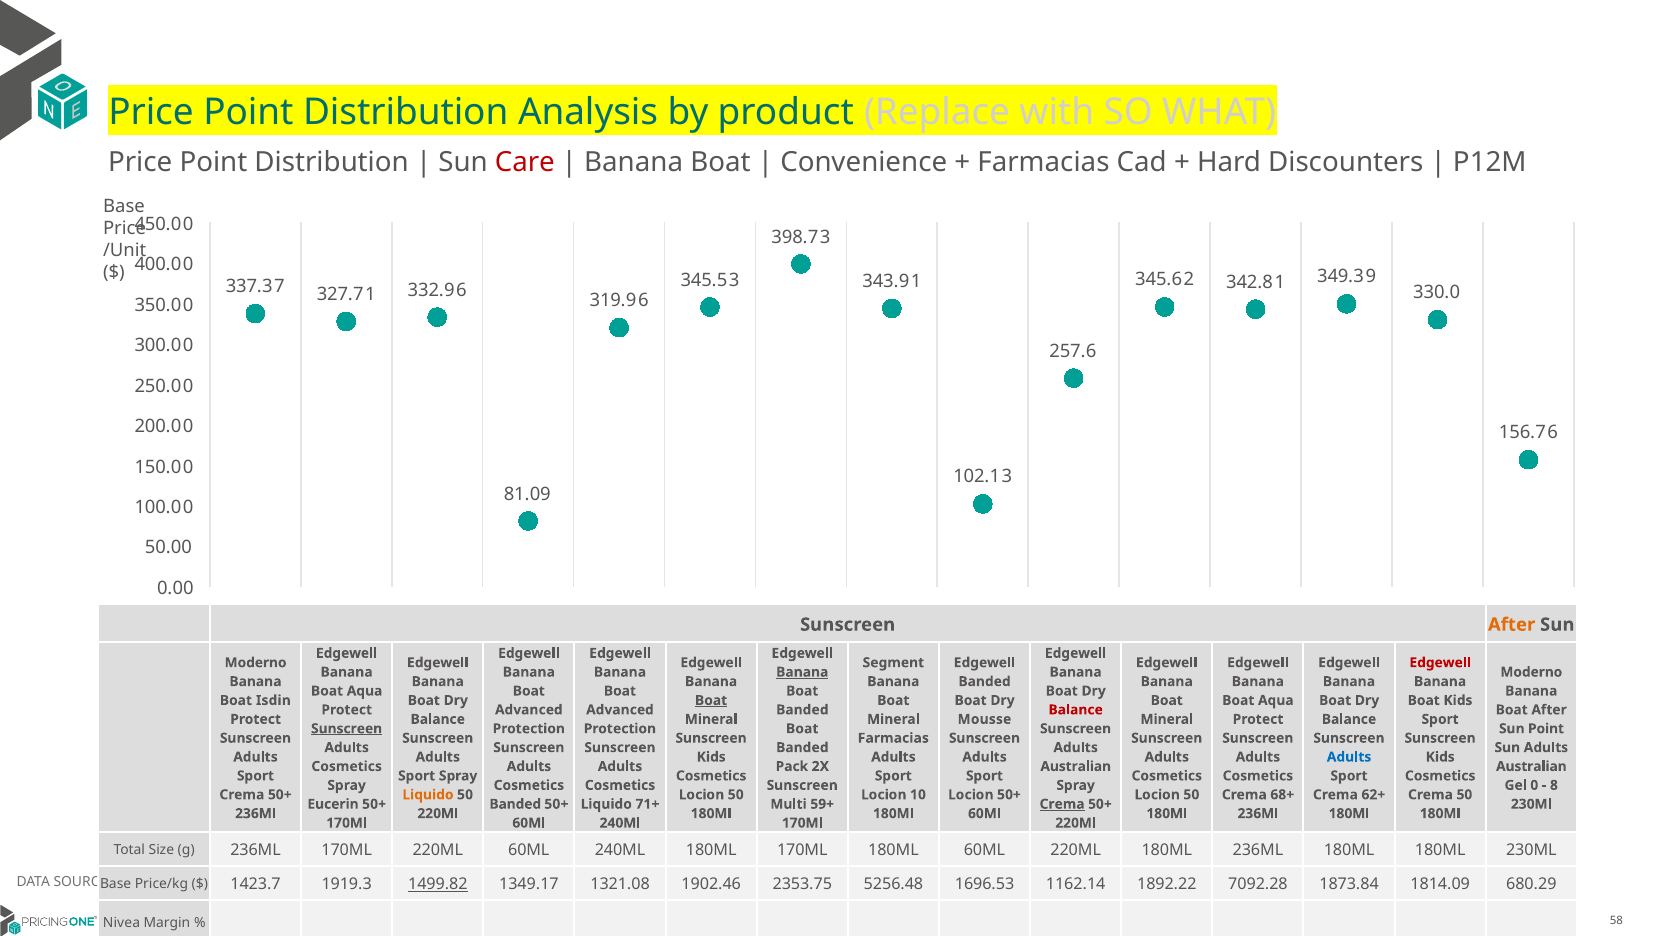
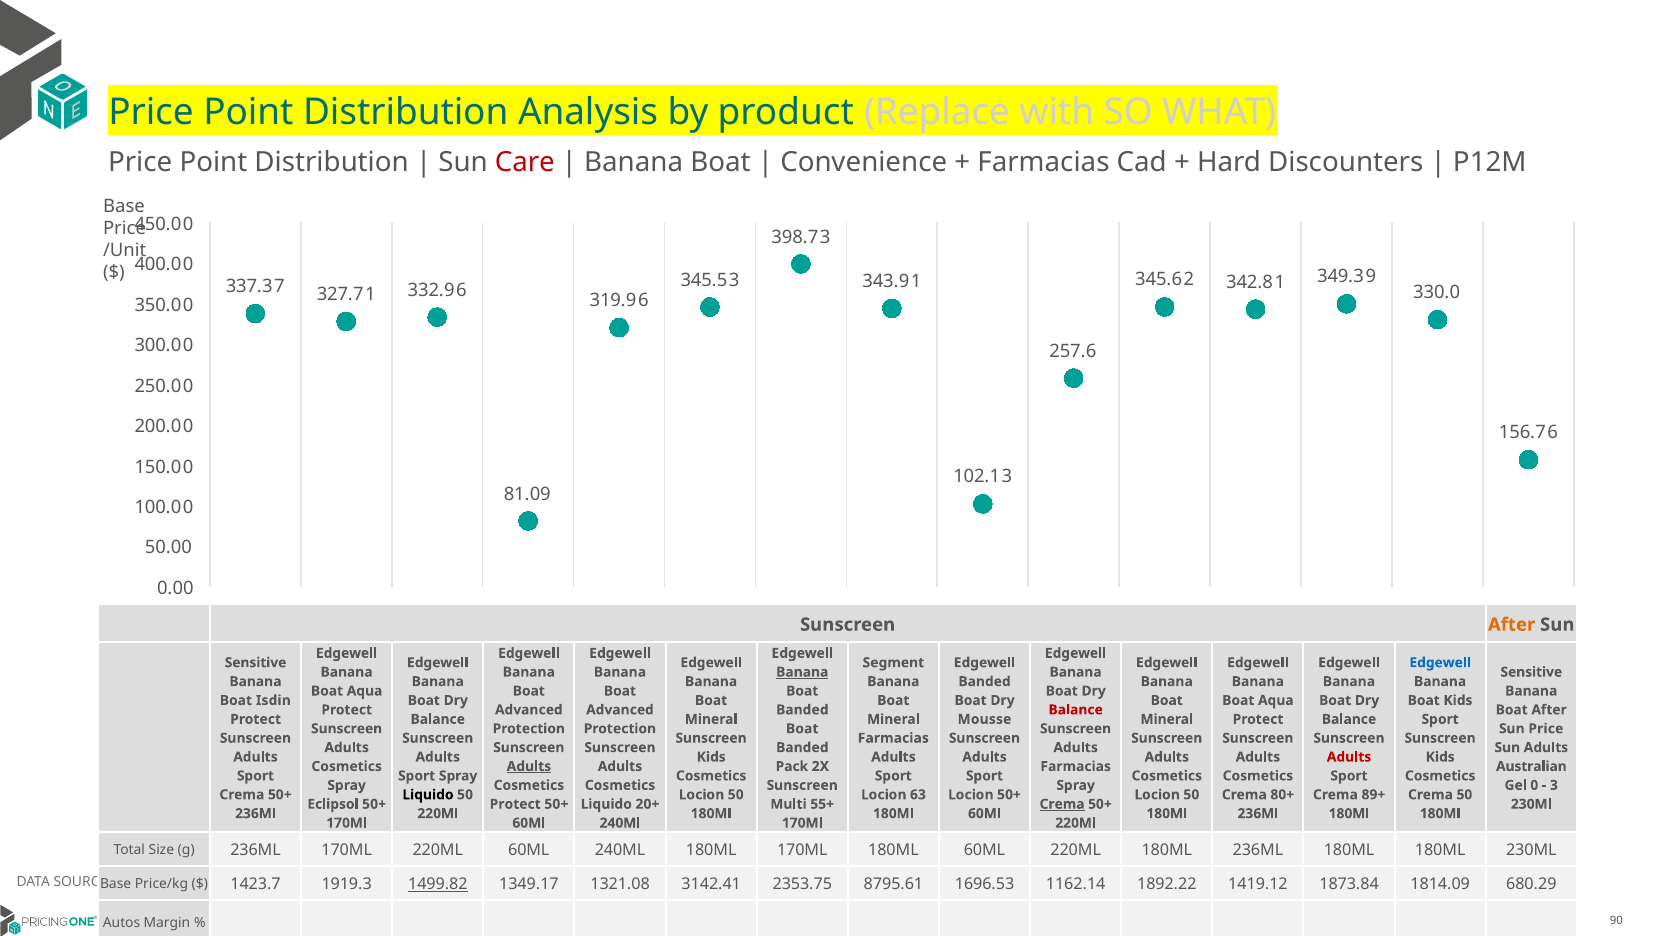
Moderno: Moderno -> Sensitive (256, 663)
Edgewell colour: red -> blue (1440, 663)
Moderno: Moderno -> Sensitive (1531, 672)
Boat underline: present -> none (711, 700)
Sunscreen underline: present -> none (347, 729)
Sun Point: Point -> Price (1546, 729)
Adults colour: blue -> red (1349, 757)
Adults underline: none -> present (529, 766)
Australian: Australian -> Farmacias (1076, 766)
8: 8 -> 3 (1554, 785)
Liquido colour: orange -> black (428, 795)
10: 10 -> 63 (918, 795)
68+: 68+ -> 80+ (1282, 795)
62+: 62+ -> 89+ (1373, 795)
Eucerin: Eucerin -> Eclipsol (333, 804)
Banded: Banded -> Protect (515, 804)
71+: 71+ -> 20+ (647, 804)
59+: 59+ -> 55+ (822, 804)
1902.46: 1902.46 -> 3142.41 (711, 884)
5256.48: 5256.48 -> 8795.61 (893, 884)
7092.28: 7092.28 -> 1419.12 (1258, 884)
58: 58 -> 90 (1616, 920)
Nivea: Nivea -> Autos (122, 923)
